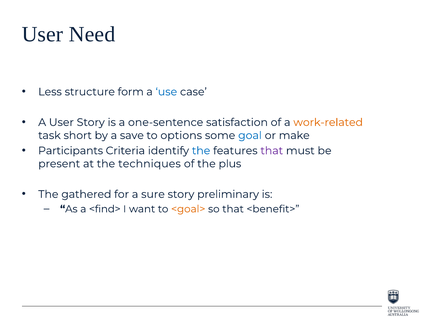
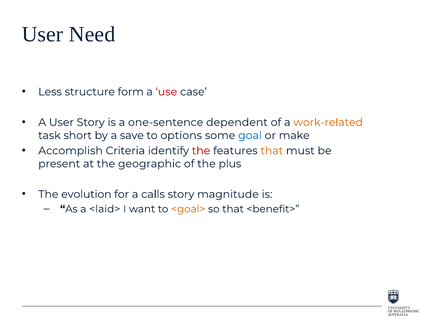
use colour: blue -> red (166, 92)
satisfaction: satisfaction -> dependent (237, 123)
Participants: Participants -> Accomplish (71, 151)
the colour: blue -> red (201, 151)
that colour: purple -> orange (272, 151)
techniques: techniques -> geographic (150, 164)
gathered: gathered -> evolution (86, 195)
sure: sure -> calls (153, 195)
preliminary: preliminary -> magnitude (228, 195)
<find>: <find> -> <laid> (105, 209)
